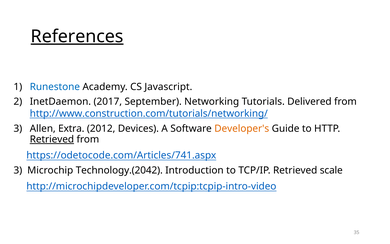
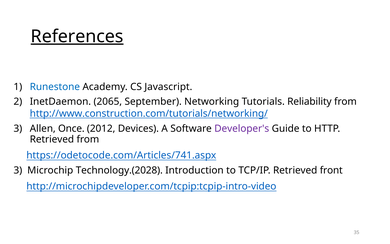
2017: 2017 -> 2065 (108, 101)
Delivered: Delivered -> Reliability (309, 101)
Extra: Extra -> Once (71, 128)
Developer's colour: orange -> purple (242, 128)
Retrieved underline: present -> none (52, 139)
Technology.(2042: Technology.(2042 -> Technology.(2028 (119, 170)
scale: scale -> front (331, 170)
